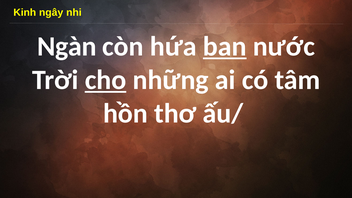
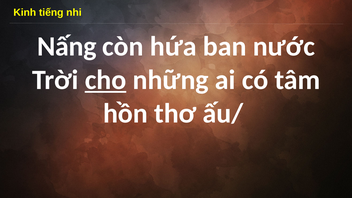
ngây: ngây -> tiếng (51, 12)
Ngàn: Ngàn -> Nấng (67, 46)
ban underline: present -> none (225, 46)
